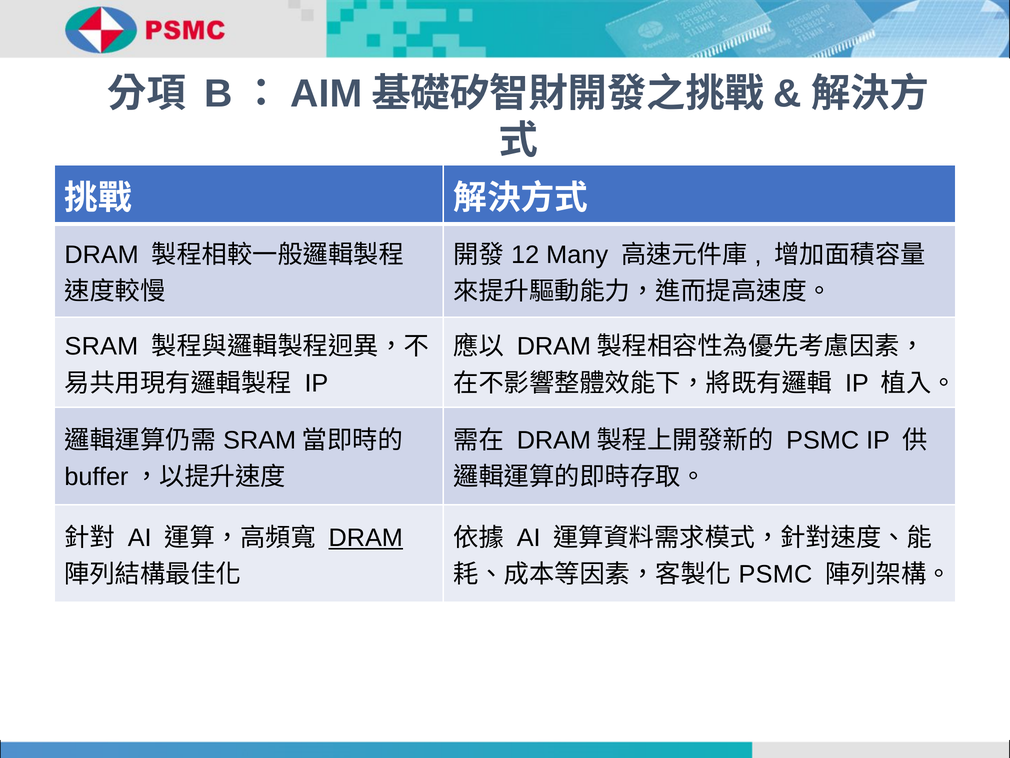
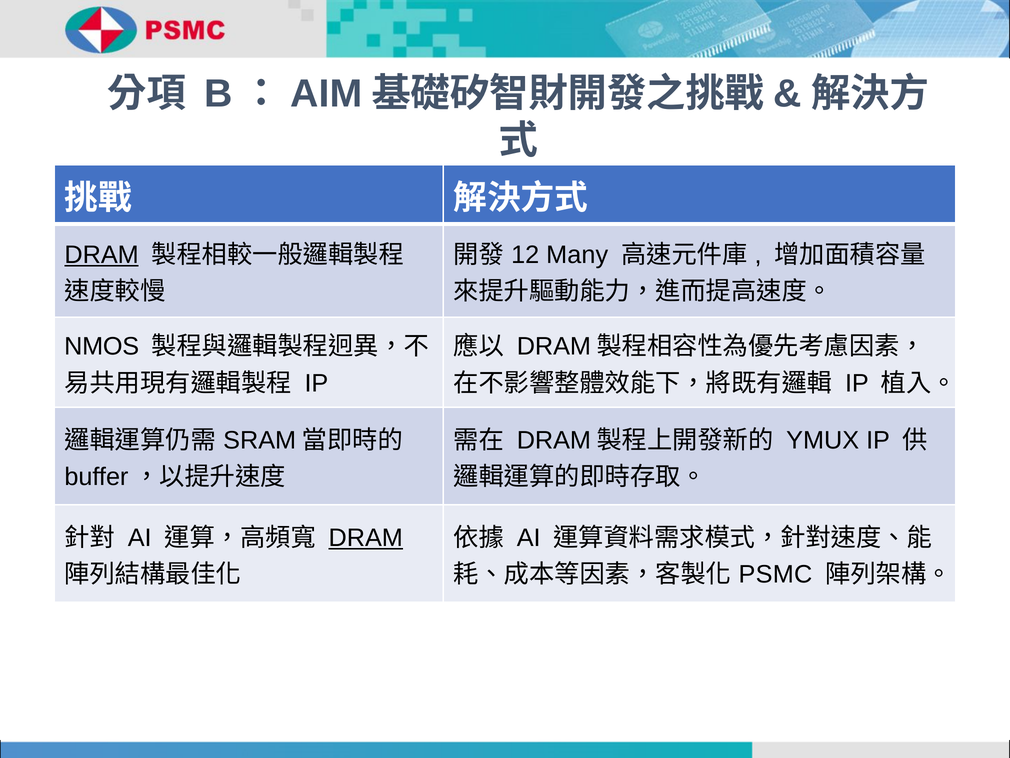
DRAM underline: none -> present (102, 255)
SRAM: SRAM -> NMOS (102, 346)
PSMC: PSMC -> YMUX (823, 440)
